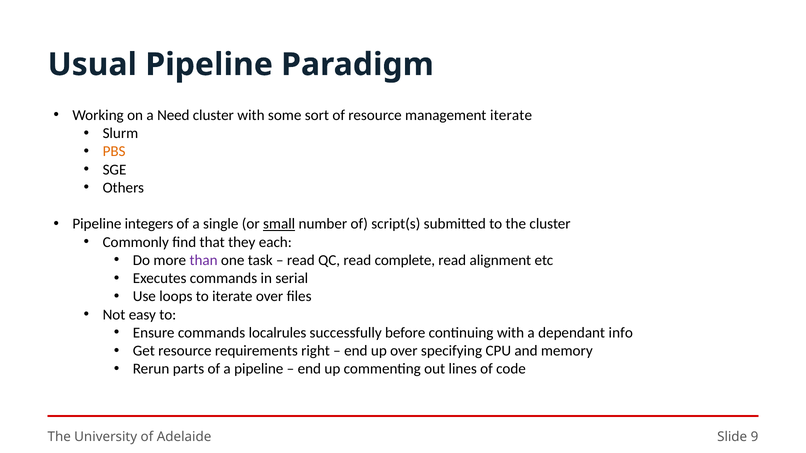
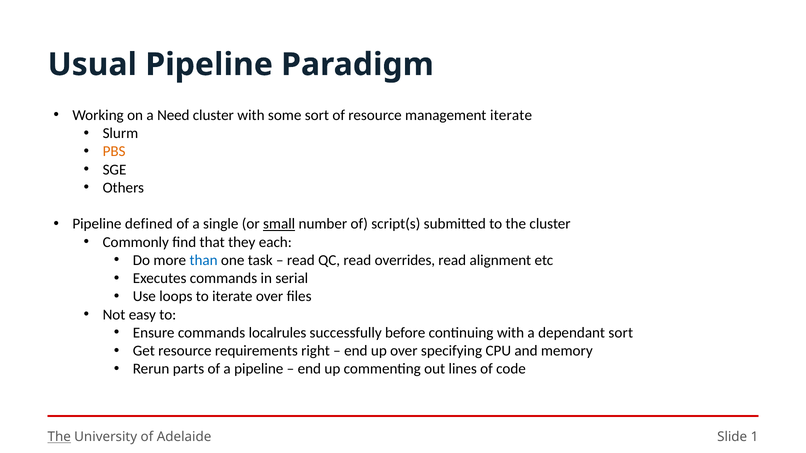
integers: integers -> defined (149, 224)
than colour: purple -> blue (204, 260)
complete: complete -> overrides (405, 260)
dependant info: info -> sort (621, 333)
The underline: none -> present (59, 437)
9: 9 -> 1 (755, 437)
